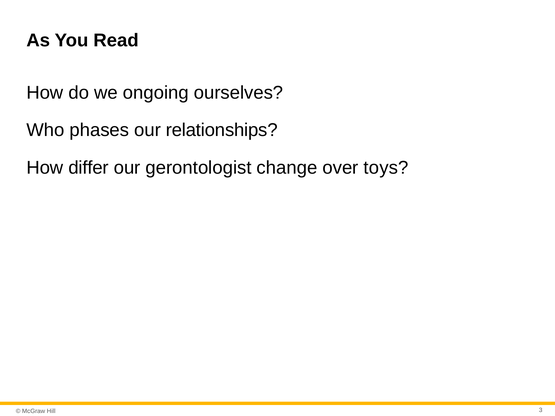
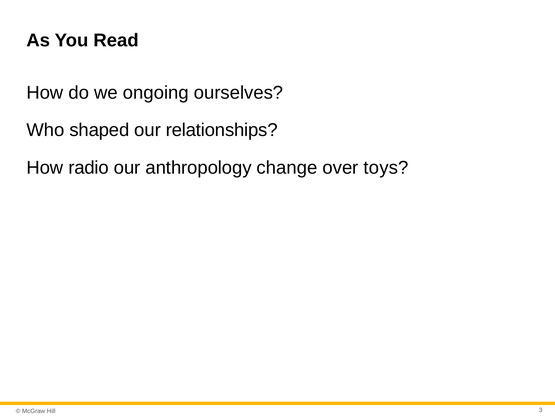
phases: phases -> shaped (99, 130)
differ: differ -> radio (89, 168)
gerontologist: gerontologist -> anthropology (199, 168)
